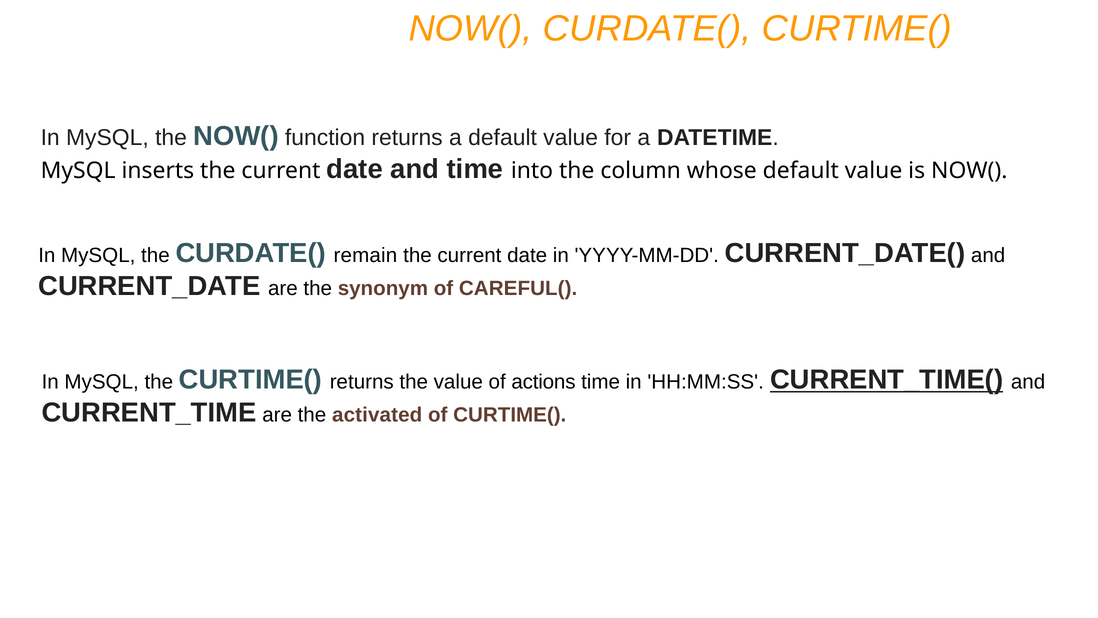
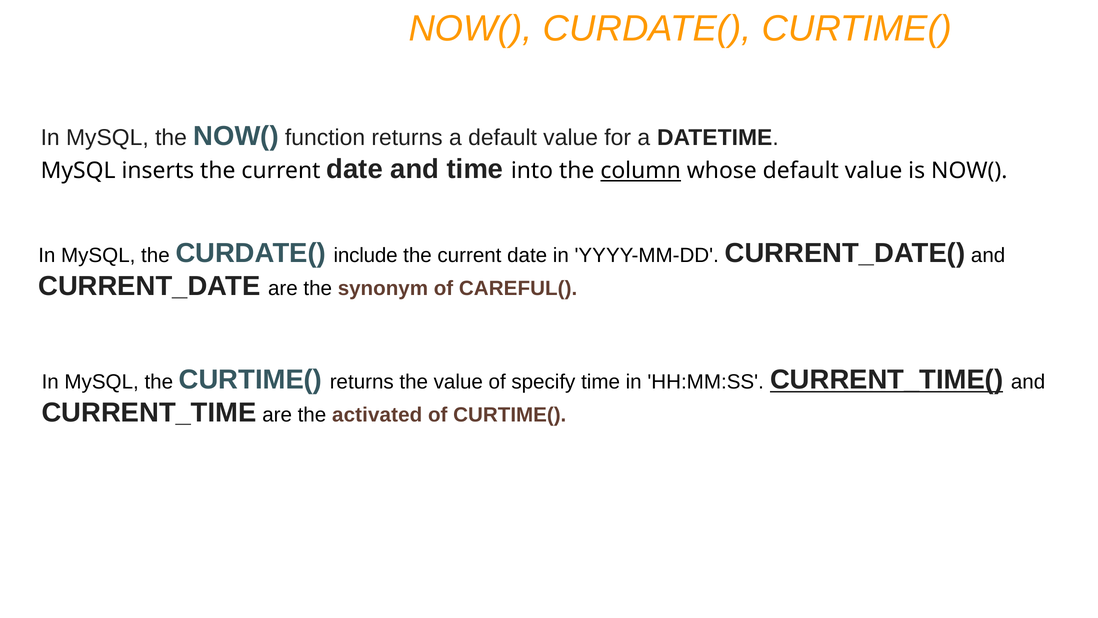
column underline: none -> present (641, 171)
remain: remain -> include (366, 255)
actions: actions -> specify (543, 382)
